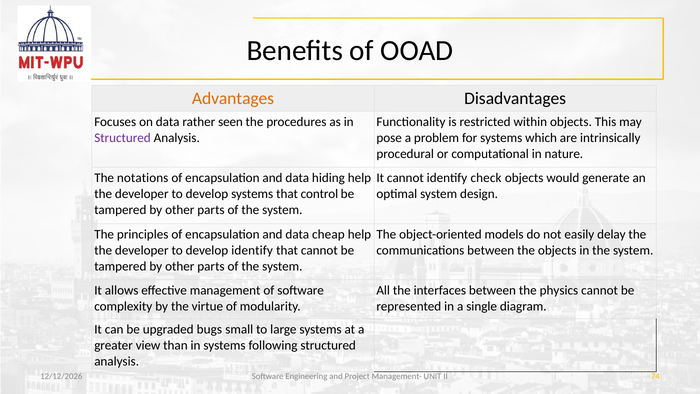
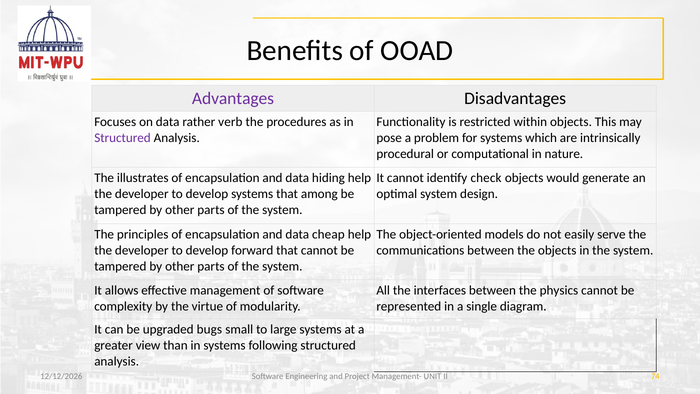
Advantages colour: orange -> purple (233, 98)
seen: seen -> verb (230, 122)
notations: notations -> illustrates (143, 178)
control: control -> among (319, 194)
delay: delay -> serve (611, 234)
develop identify: identify -> forward (252, 250)
